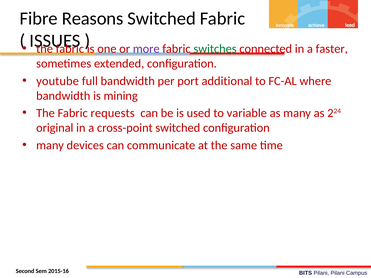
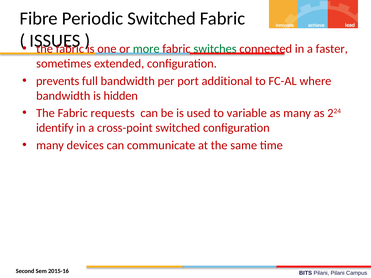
Reasons: Reasons -> Periodic (92, 19)
more colour: purple -> green (146, 49)
youtube: youtube -> prevents (58, 81)
mining: mining -> hidden (121, 96)
original: original -> identify (55, 128)
